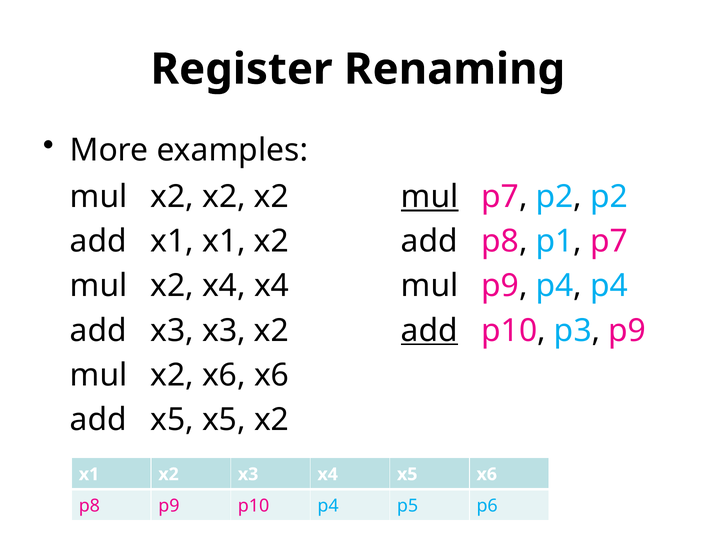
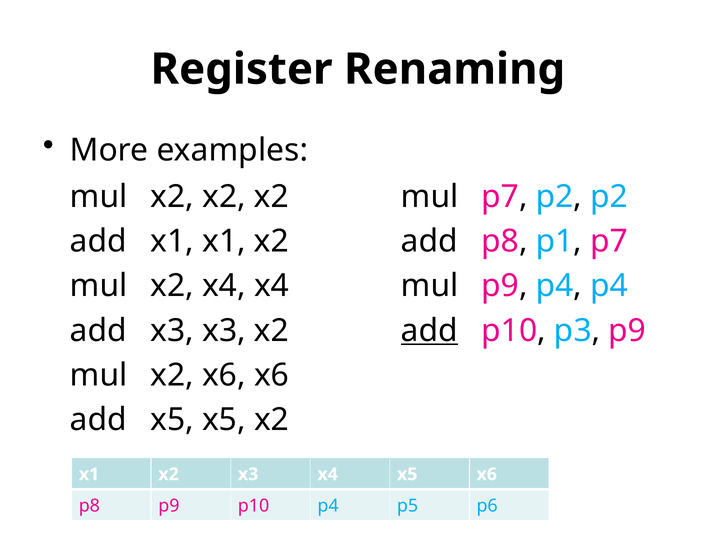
mul underline: present -> none (430, 197)
